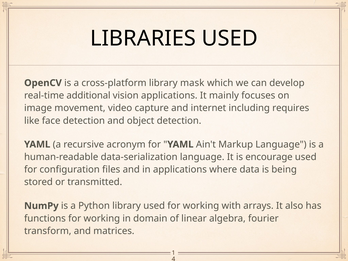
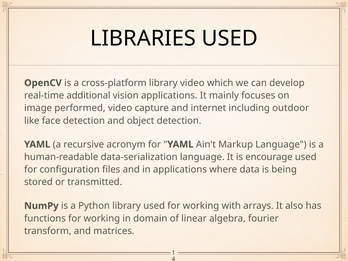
library mask: mask -> video (192, 83)
movement: movement -> performed (80, 108)
requires: requires -> outdoor (291, 108)
